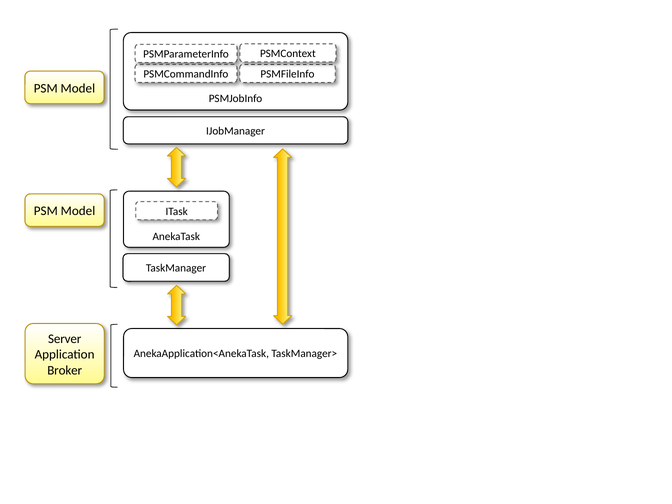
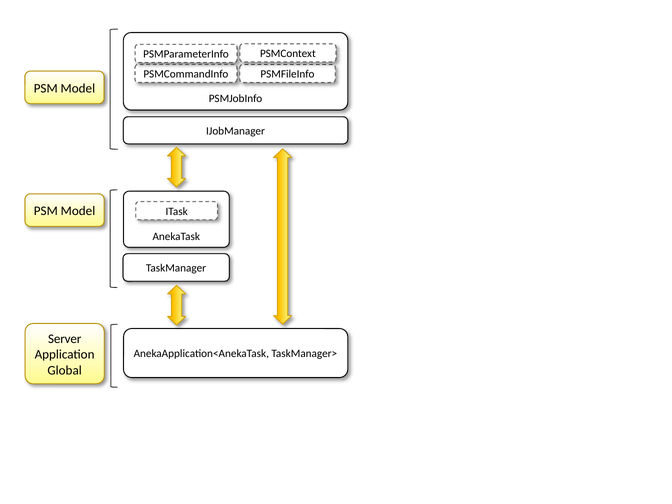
Broker: Broker -> Global (65, 370)
